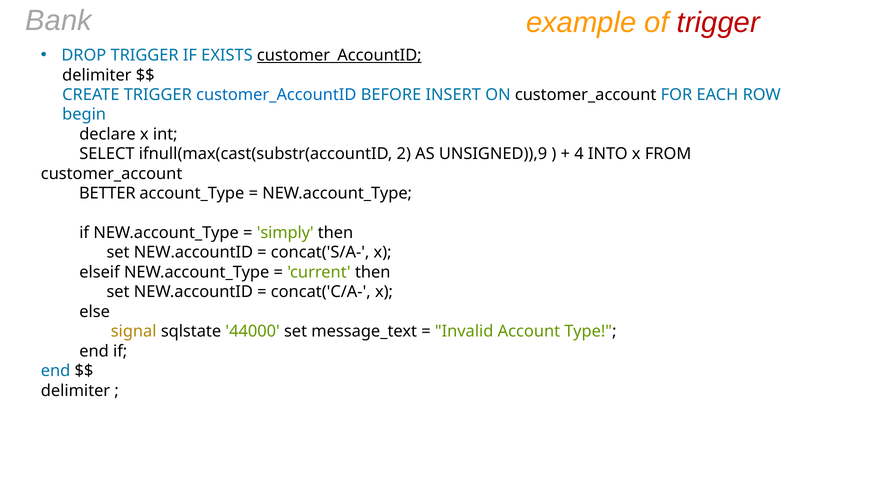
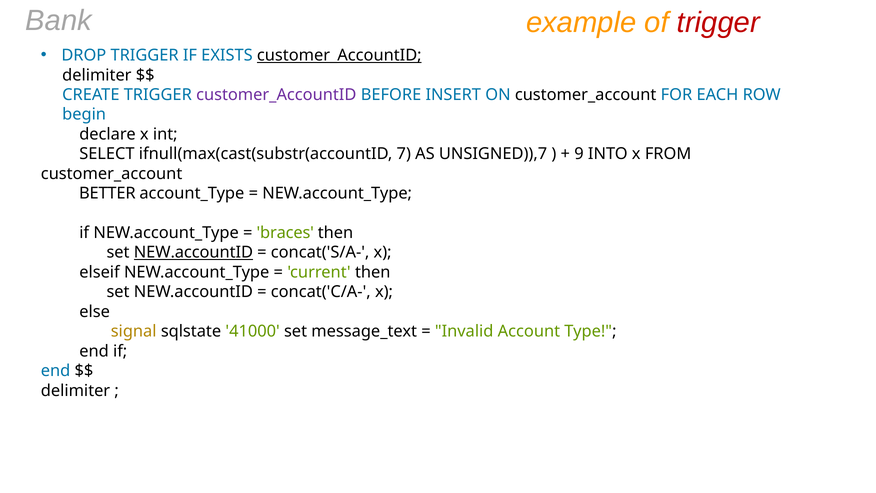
customer_AccountID colour: blue -> purple (276, 95)
2: 2 -> 7 (404, 154)
UNSIGNED)),9: UNSIGNED)),9 -> UNSIGNED)),7 (493, 154)
4: 4 -> 9 (579, 154)
simply: simply -> braces (285, 233)
NEW.accountID underline: none -> present (193, 252)
44000: 44000 -> 41000 (253, 331)
